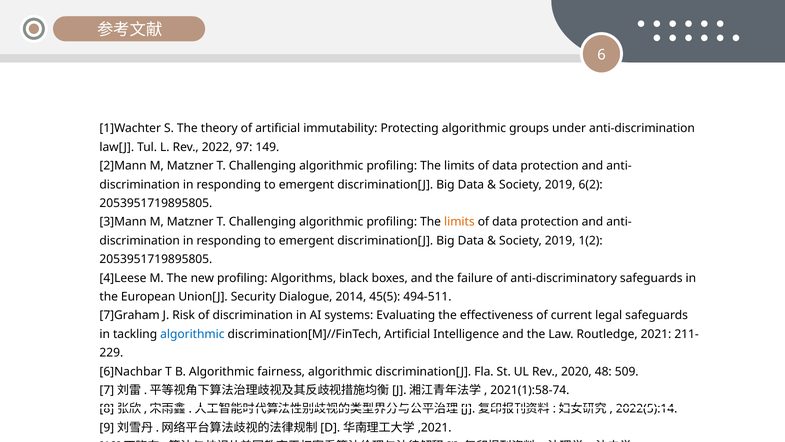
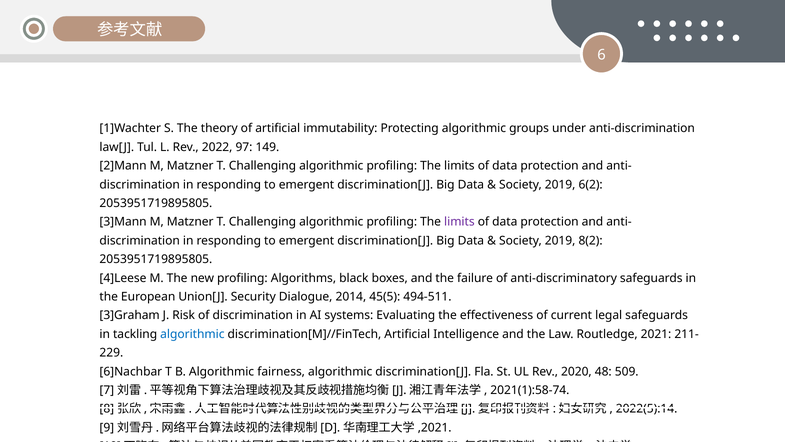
limits colour: orange -> purple (459, 222)
1(2: 1(2 -> 8(2 (591, 240)
7]Graham: 7]Graham -> 3]Graham (130, 315)
